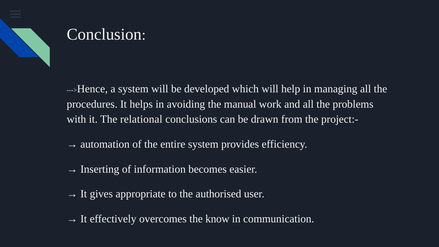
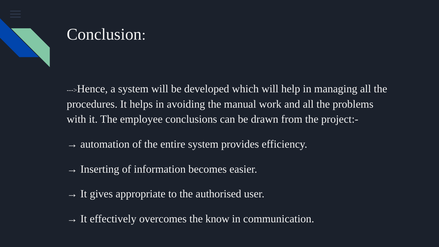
relational: relational -> employee (141, 119)
